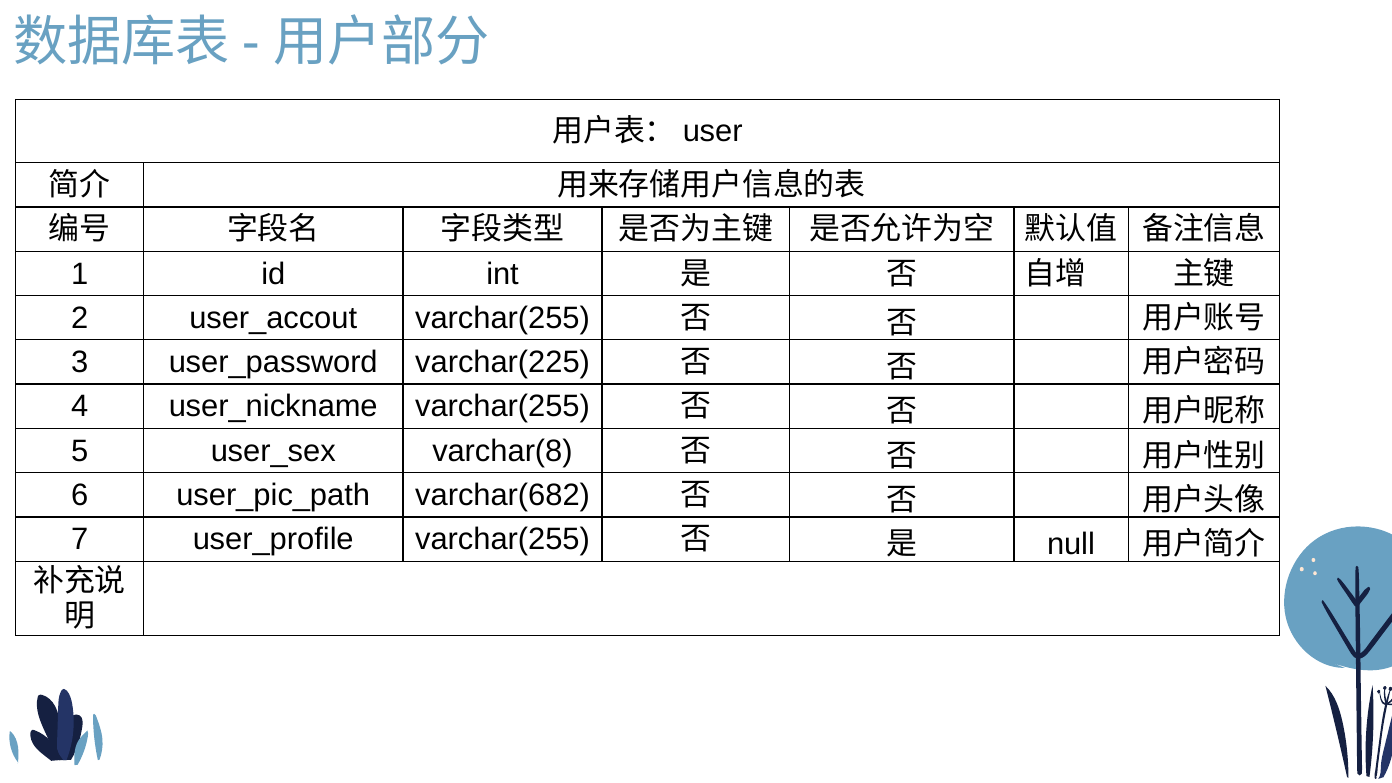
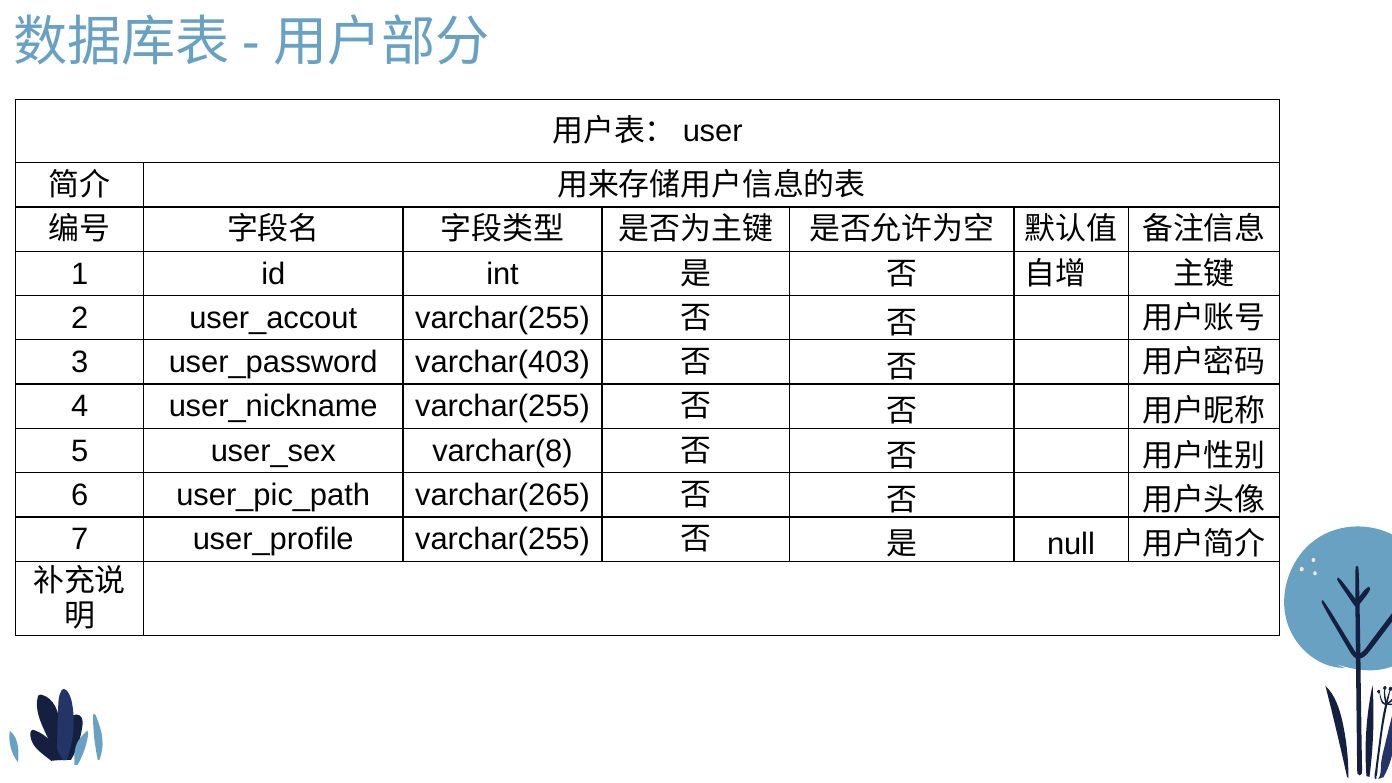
varchar(225: varchar(225 -> varchar(403 (503, 362)
varchar(682: varchar(682 -> varchar(265 (503, 495)
